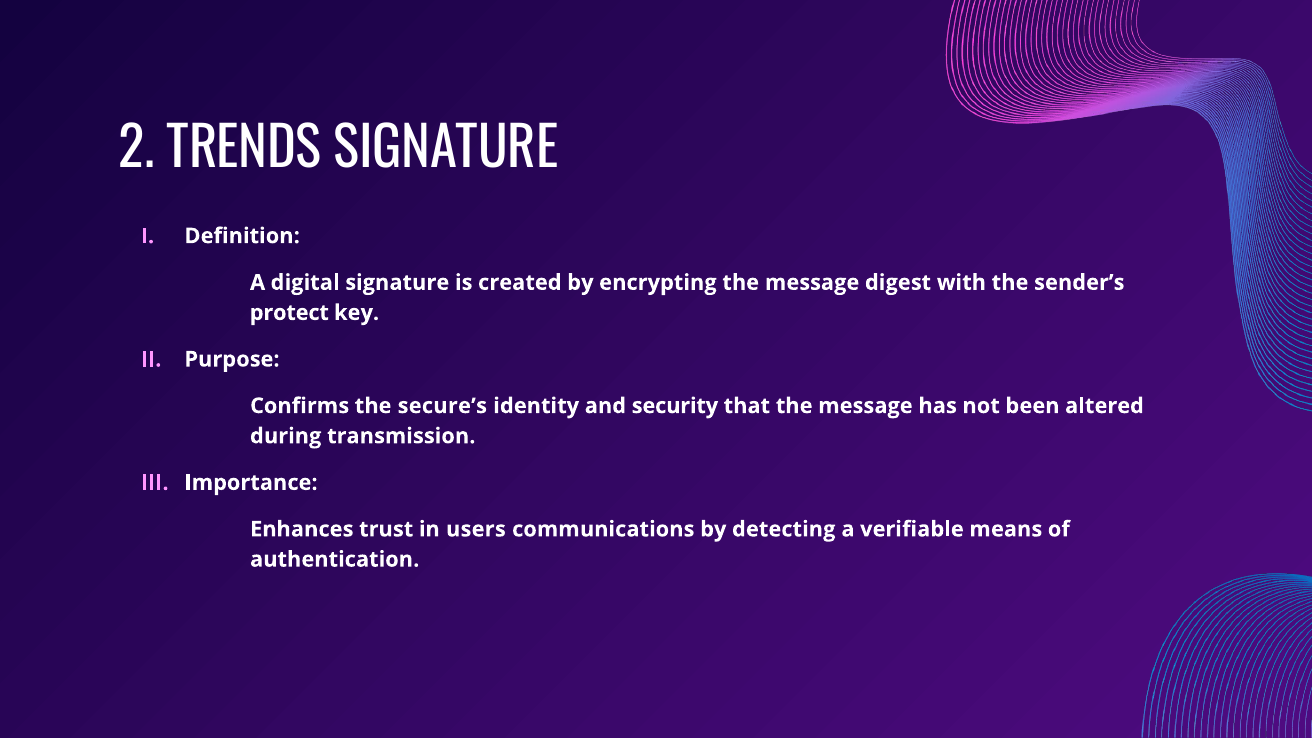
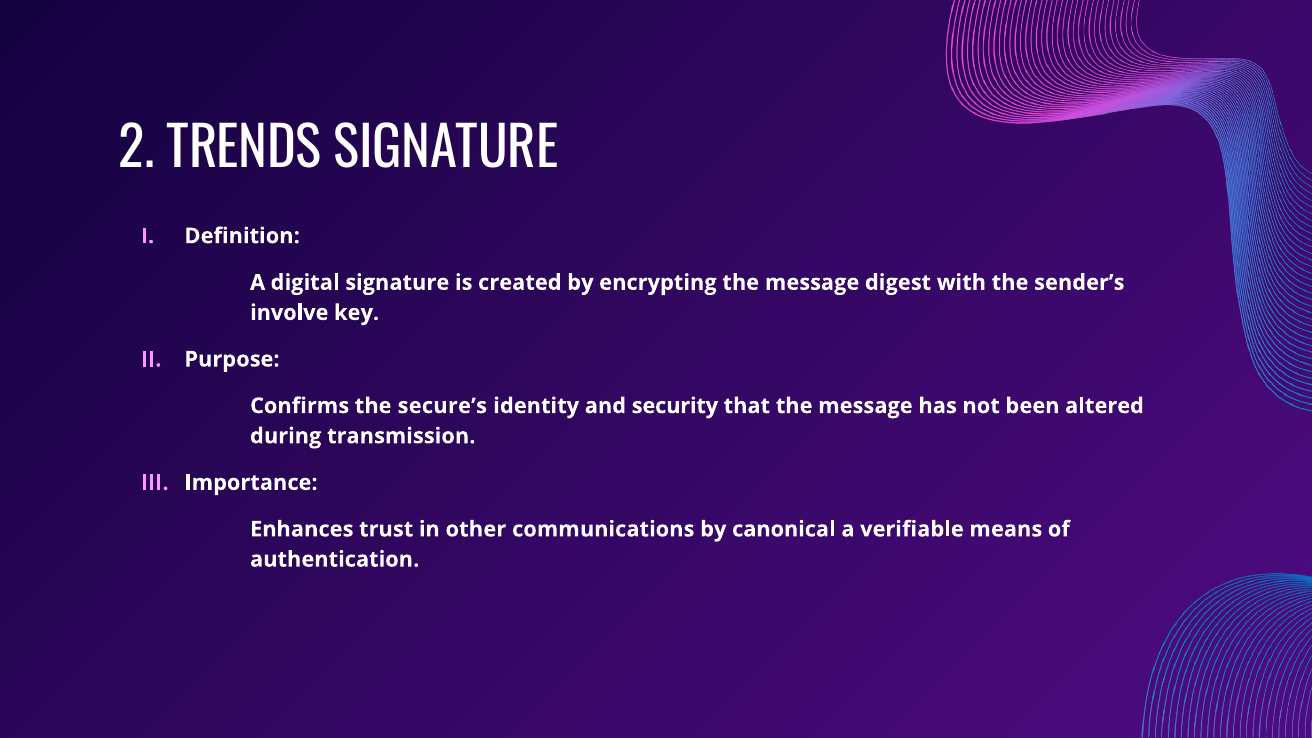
protect: protect -> involve (289, 313)
users: users -> other (476, 529)
detecting: detecting -> canonical (784, 529)
